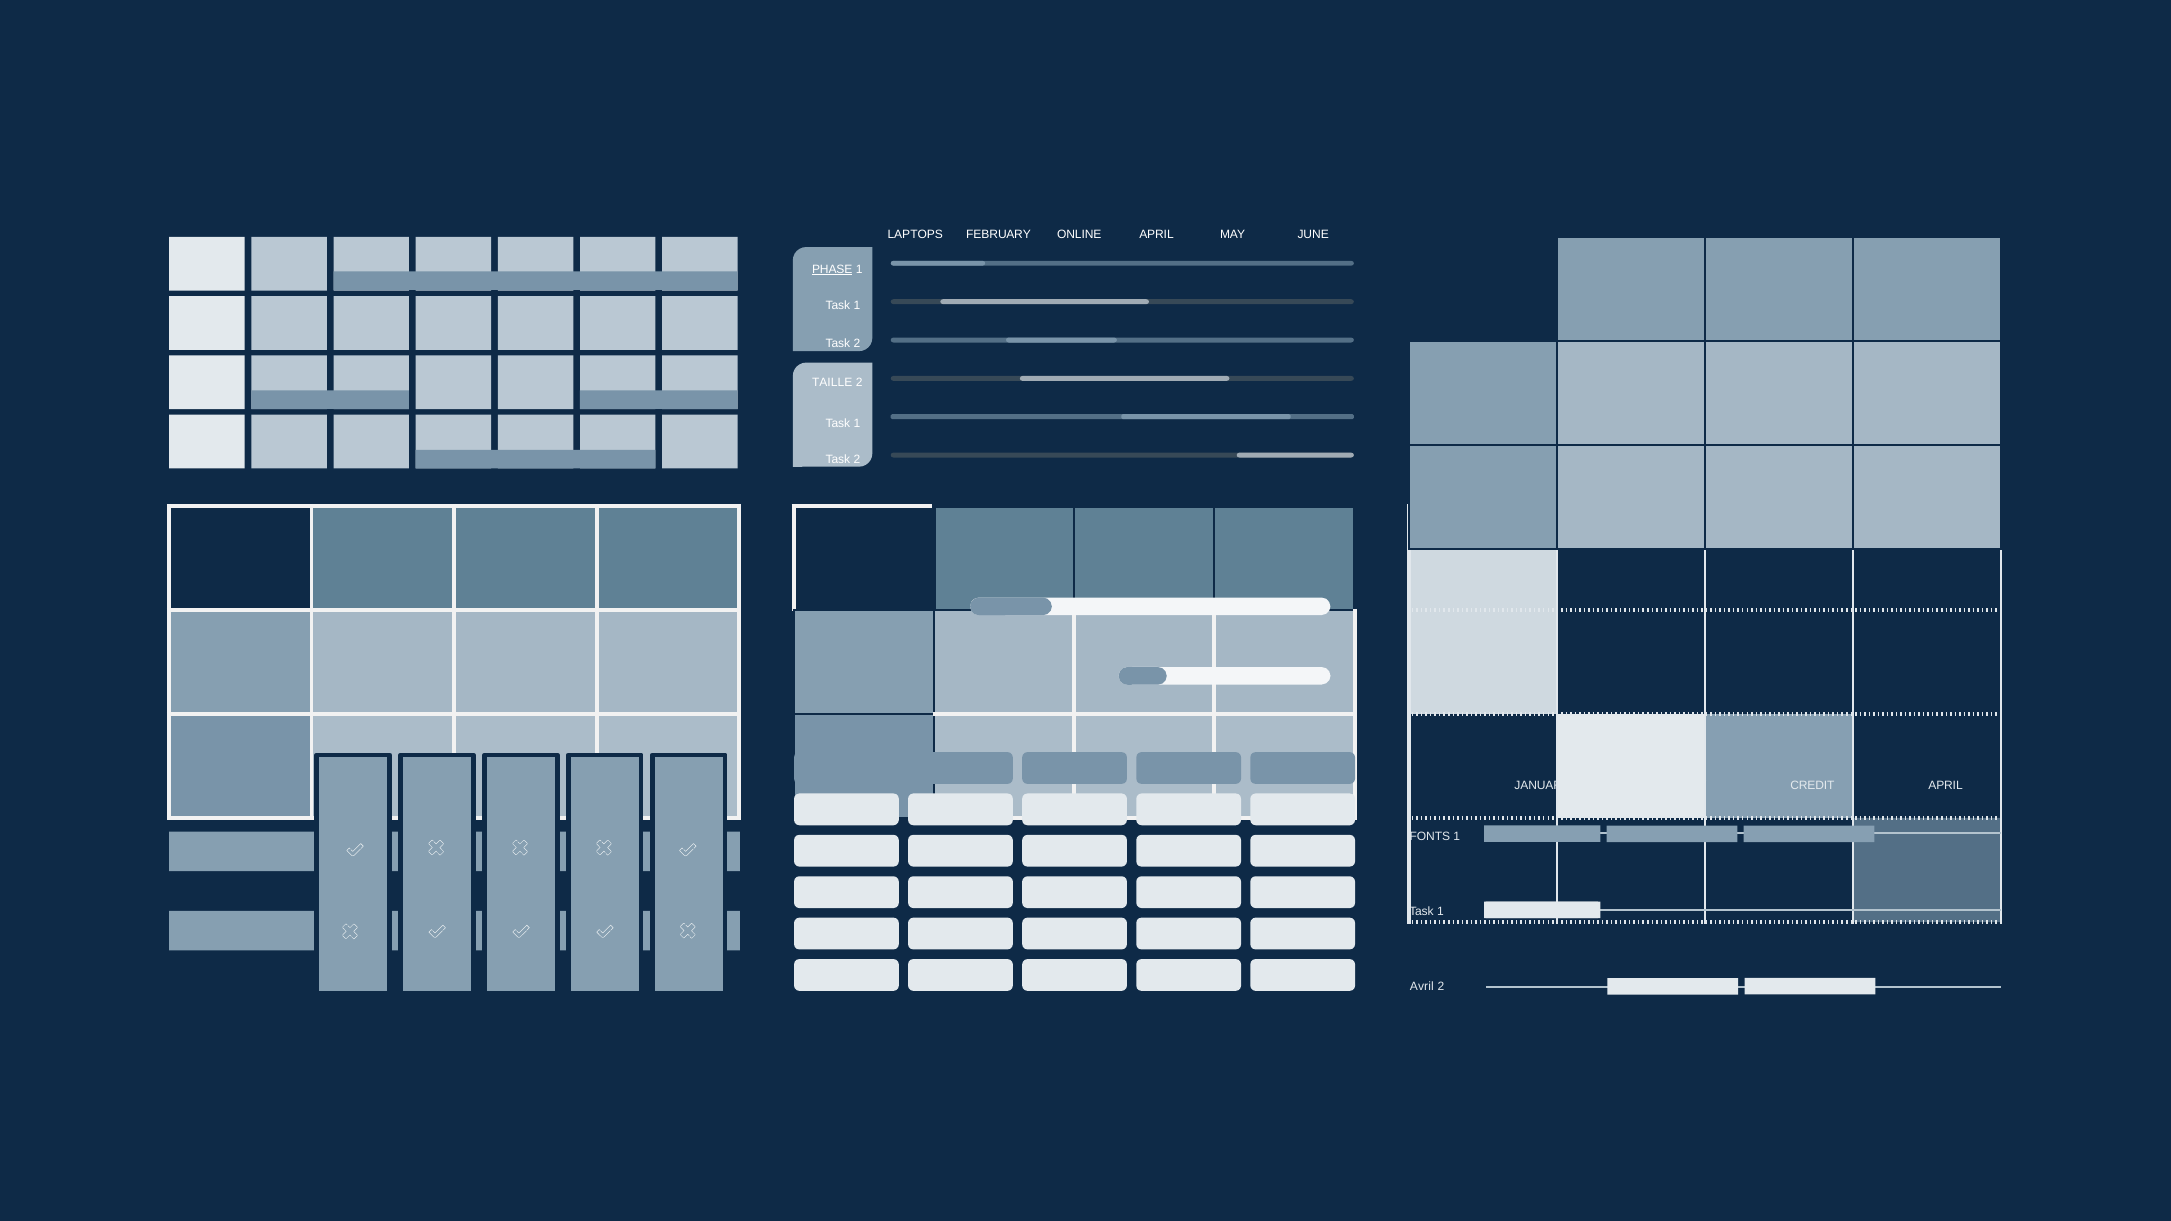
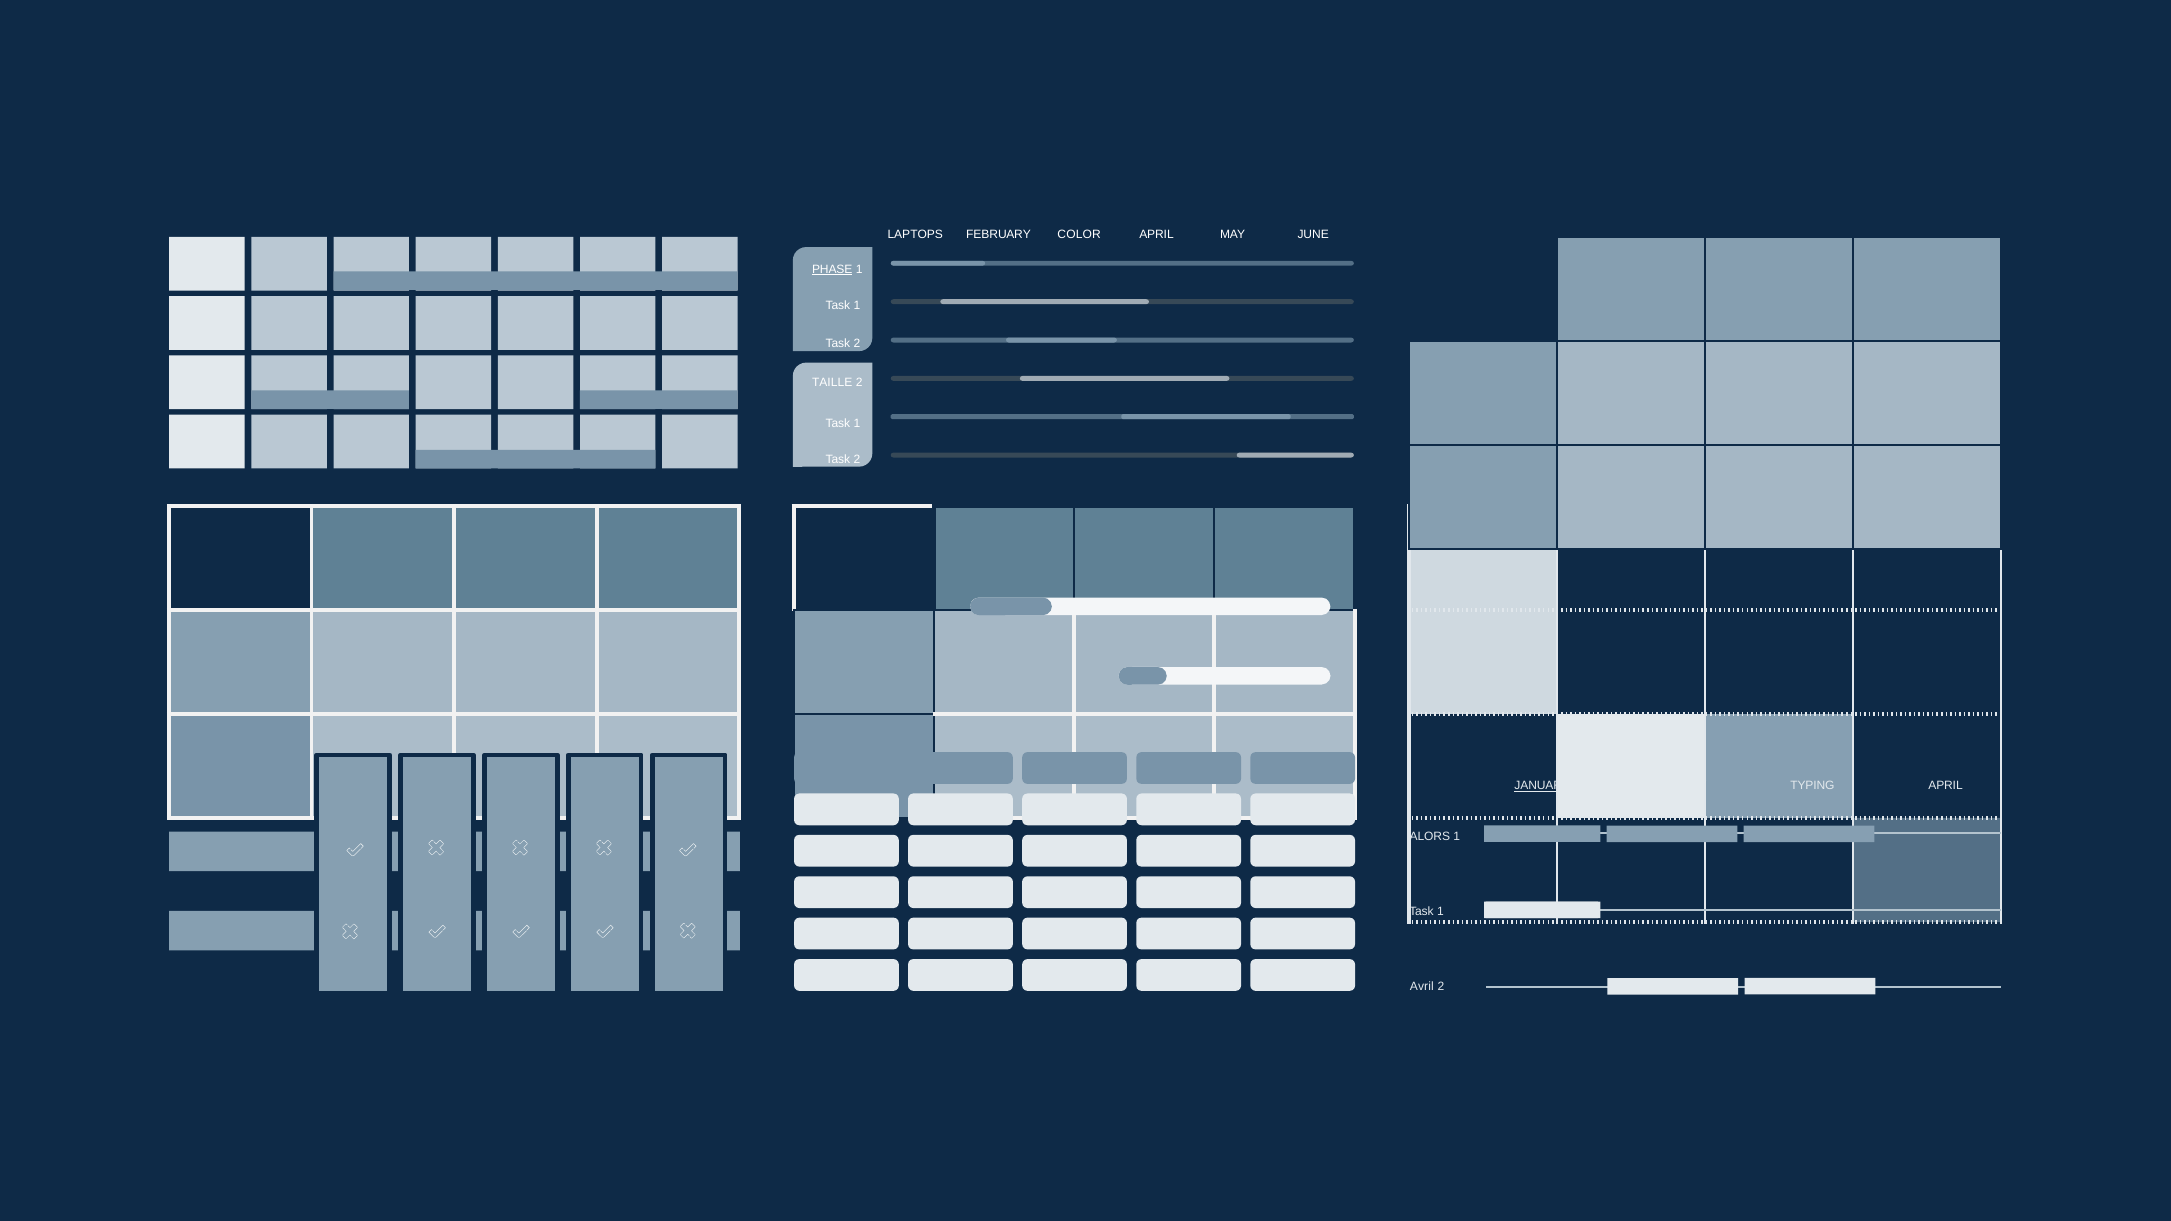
ONLINE: ONLINE -> COLOR (1079, 234)
JANUARY underline: none -> present (1542, 786)
CREDIT: CREDIT -> TYPING (1812, 786)
FONTS: FONTS -> ALORS (1430, 836)
